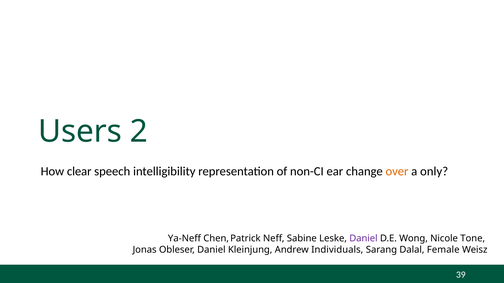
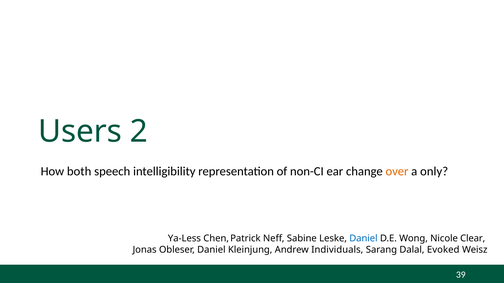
clear: clear -> both (79, 172)
Ya-Neff: Ya-Neff -> Ya-Less (184, 239)
Daniel colour: purple -> blue (363, 239)
Tone: Tone -> Clear (473, 239)
Female: Female -> Evoked (443, 250)
